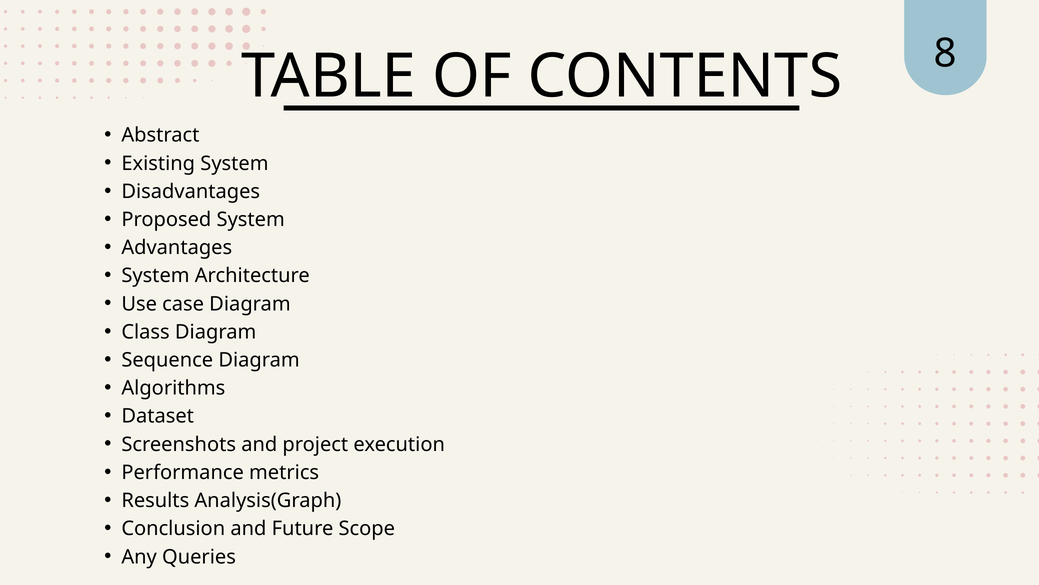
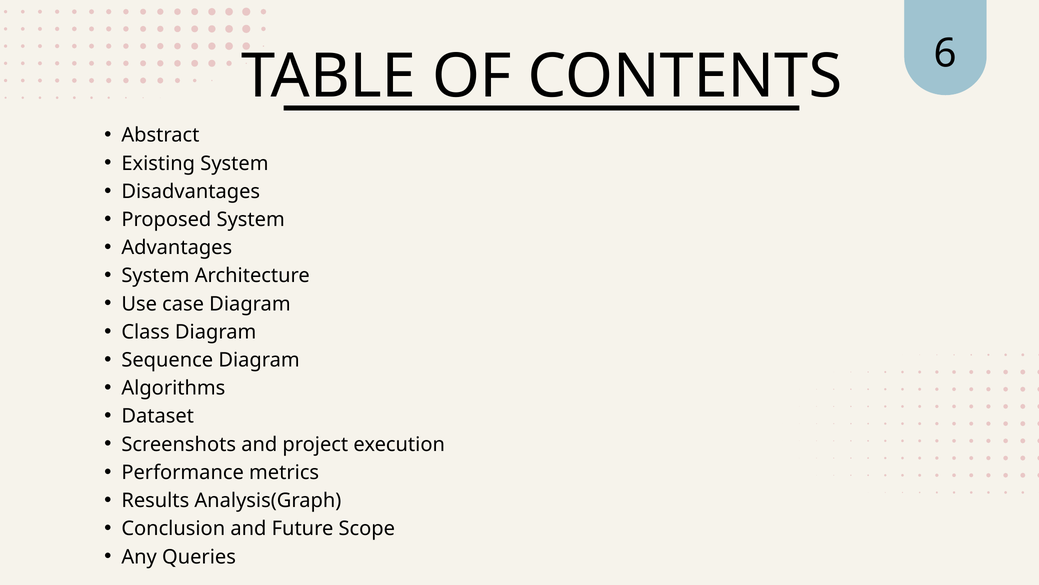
8: 8 -> 6 (945, 54)
